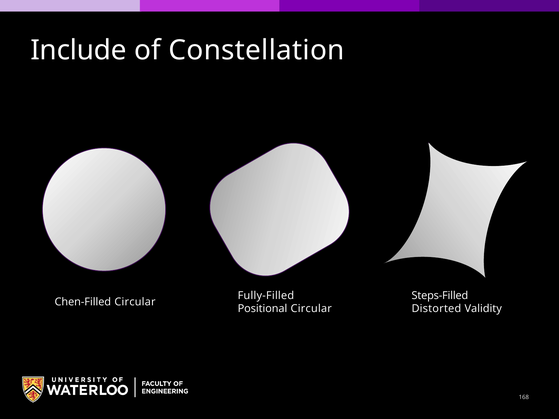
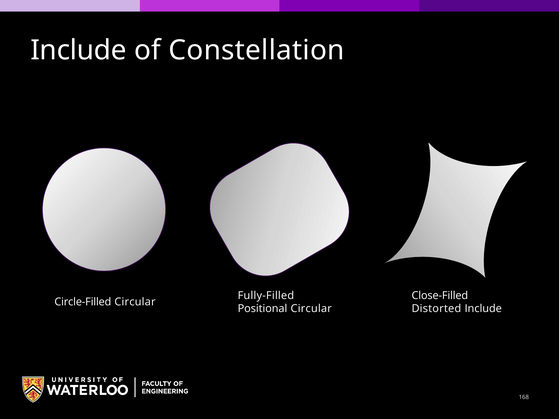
Steps-Filled: Steps-Filled -> Close-Filled (440, 296)
Chen-Filled: Chen-Filled -> Circle-Filled (83, 302)
Distorted Validity: Validity -> Include (483, 309)
